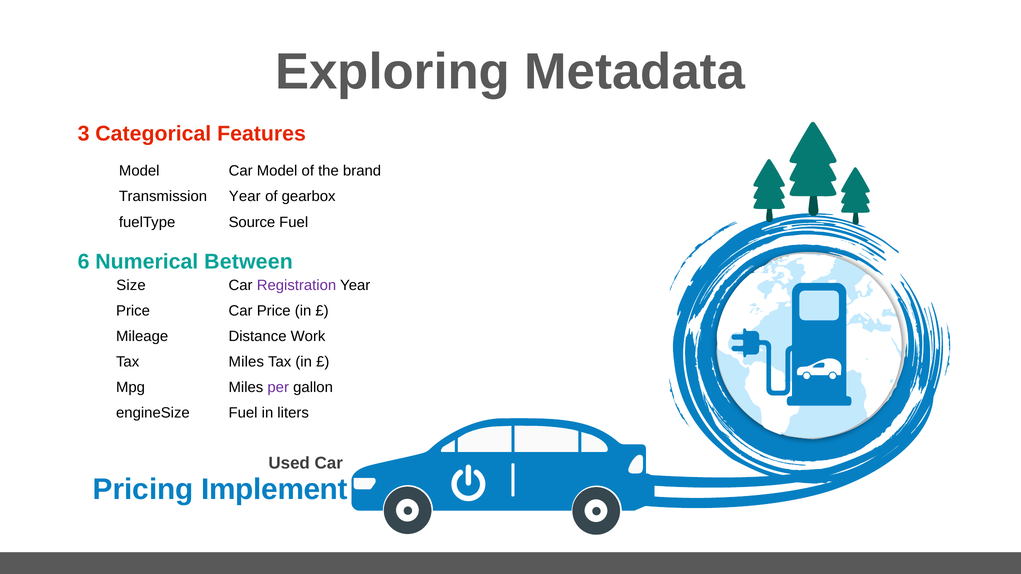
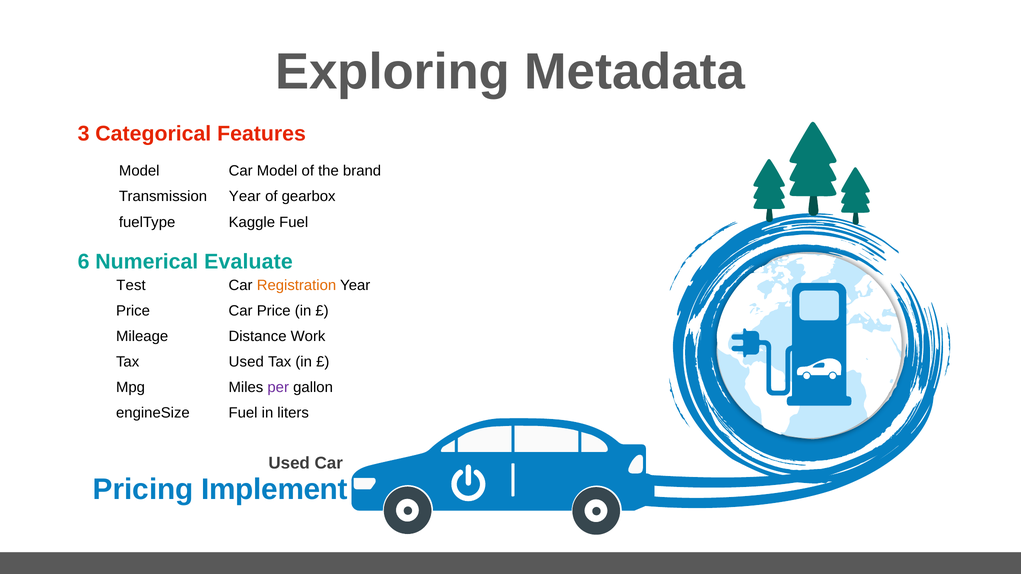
Source: Source -> Kaggle (252, 222)
Between: Between -> Evaluate (248, 262)
Size: Size -> Test (131, 285)
Registration colour: purple -> orange (296, 285)
Tax Miles: Miles -> Used (246, 362)
